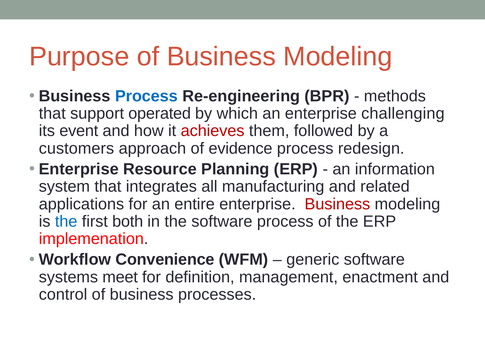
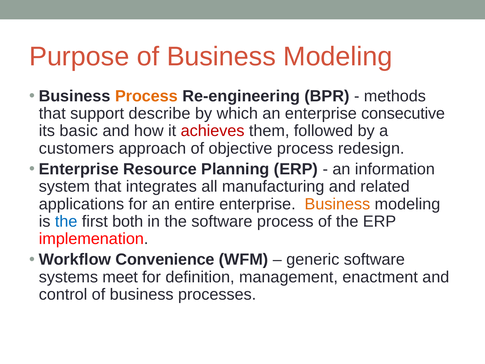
Process colour: blue -> orange (147, 96)
operated: operated -> describe (160, 113)
challenging: challenging -> consecutive (403, 113)
event: event -> basic (79, 131)
evidence: evidence -> objective (240, 148)
Business colour: red -> orange (337, 204)
